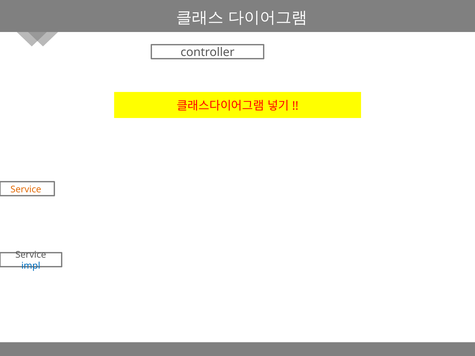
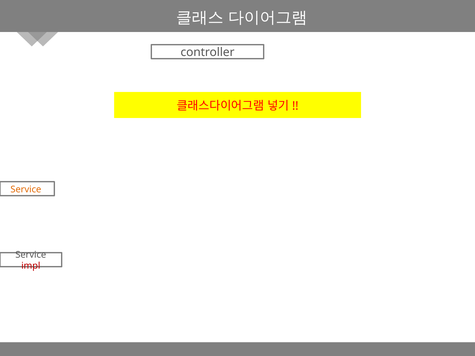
impl colour: blue -> red (31, 266)
